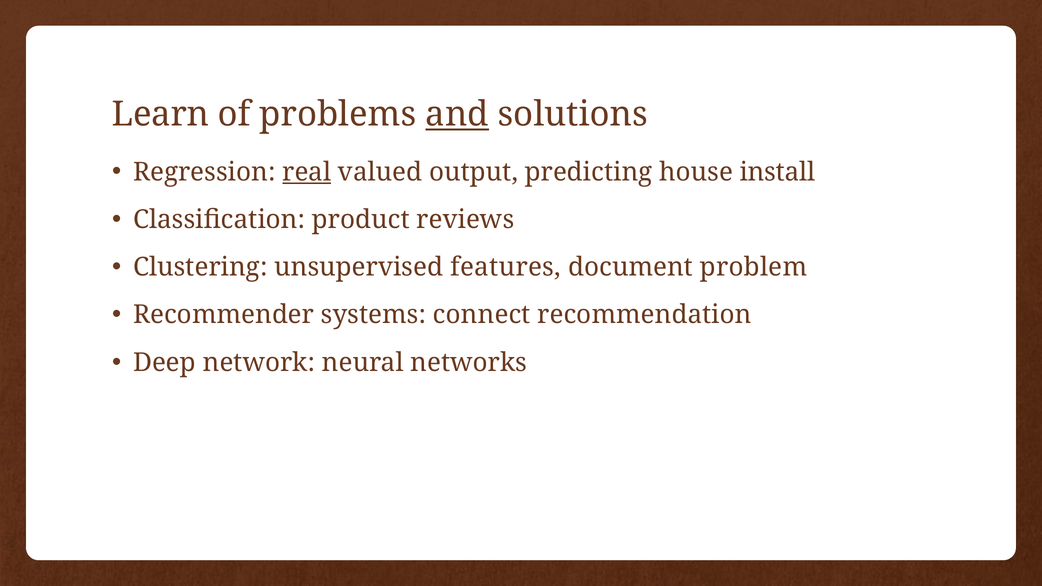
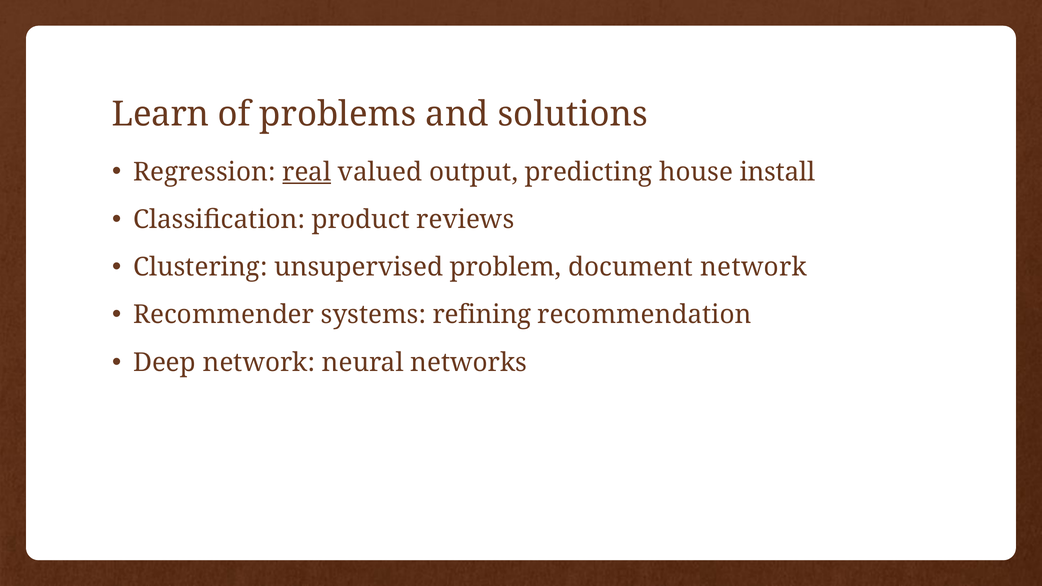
and underline: present -> none (457, 114)
features: features -> problem (506, 267)
document problem: problem -> network (754, 267)
connect: connect -> refining (482, 315)
